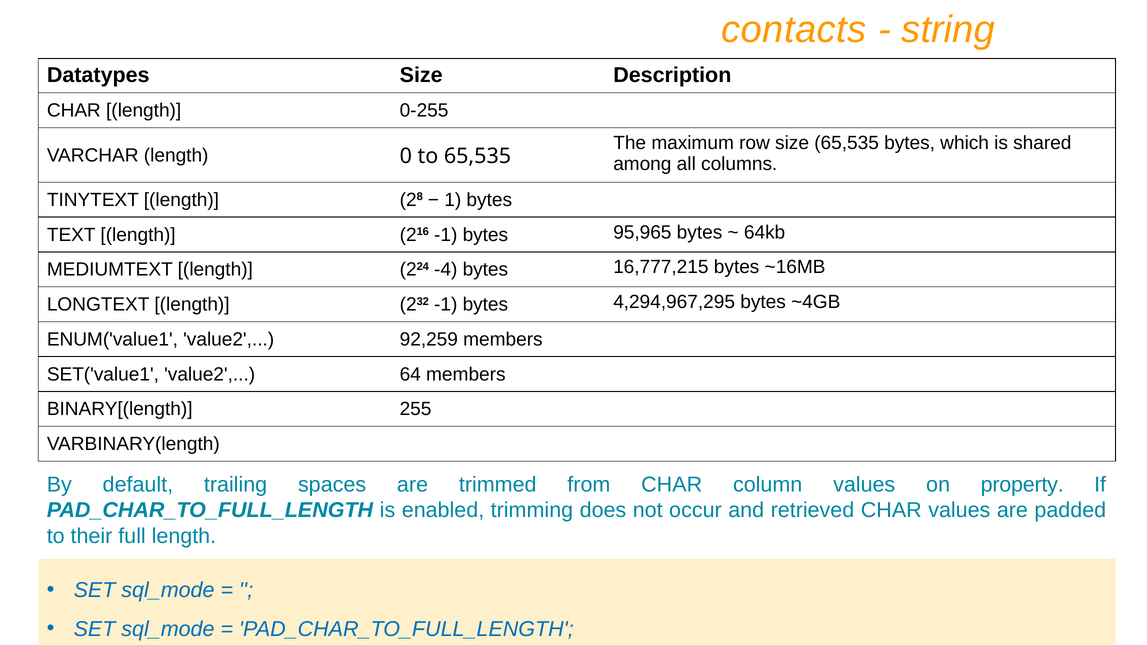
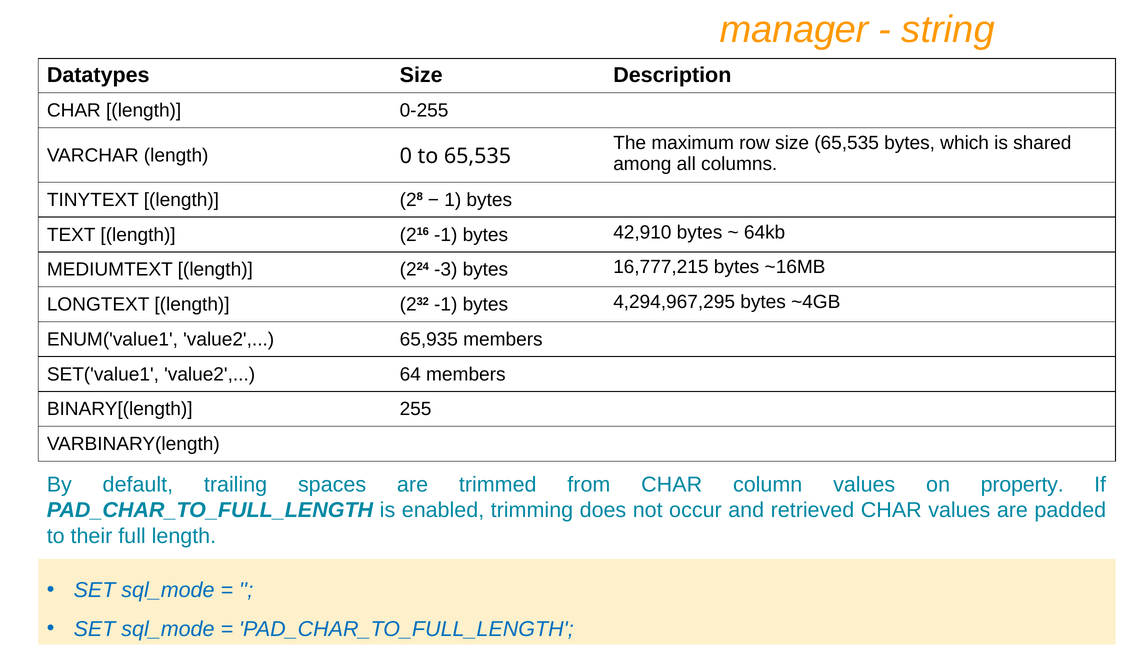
contacts: contacts -> manager (794, 30)
95,965: 95,965 -> 42,910 (642, 232)
-4: -4 -> -3 (446, 270)
92,259: 92,259 -> 65,935 (429, 339)
